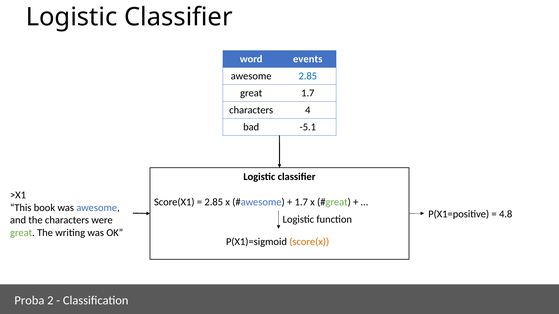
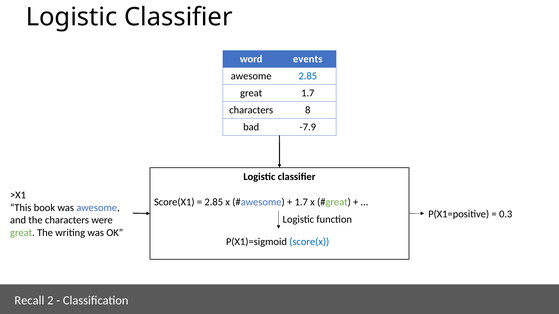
4: 4 -> 8 (308, 110)
-5.1: -5.1 -> -7.9 (308, 127)
4.8: 4.8 -> 0.3 (506, 214)
score(x colour: orange -> blue (309, 242)
Proba: Proba -> Recall (29, 301)
